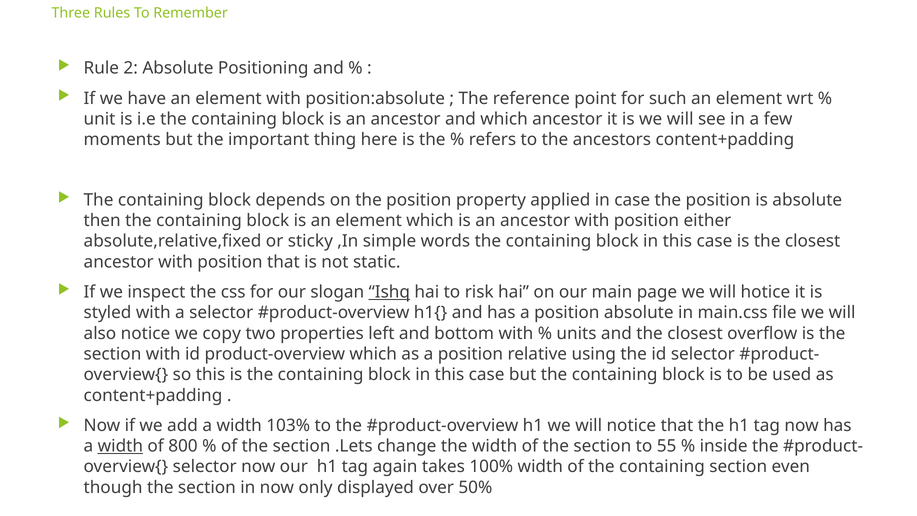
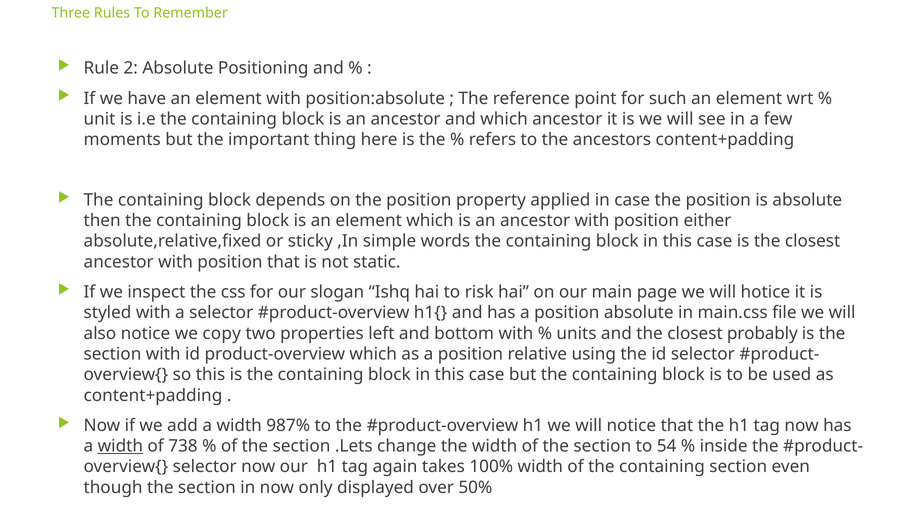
Ishq underline: present -> none (389, 292)
overflow: overflow -> probably (762, 333)
103%: 103% -> 987% (288, 425)
800: 800 -> 738 (183, 446)
55: 55 -> 54 (667, 446)
